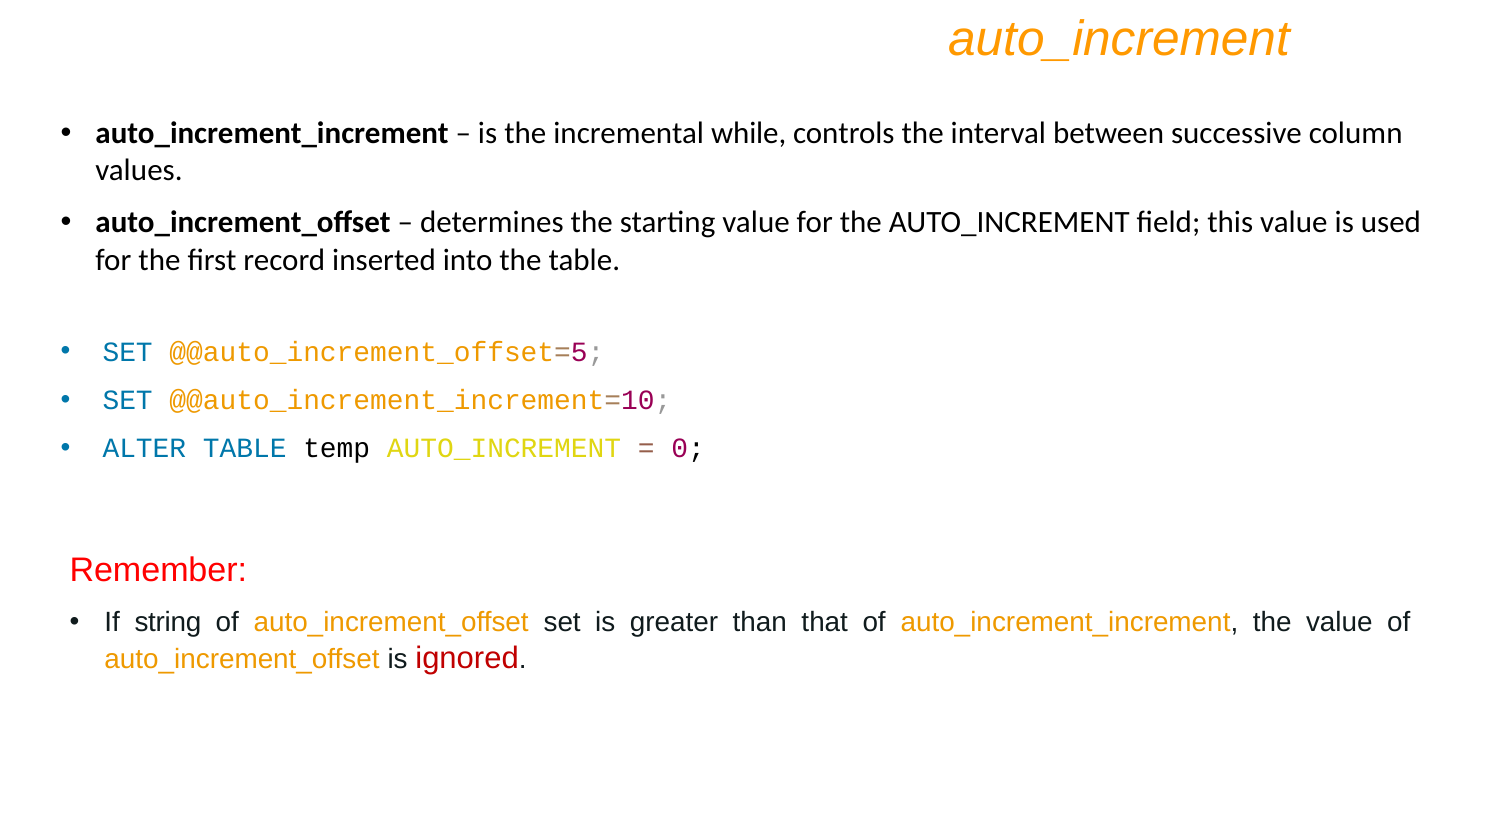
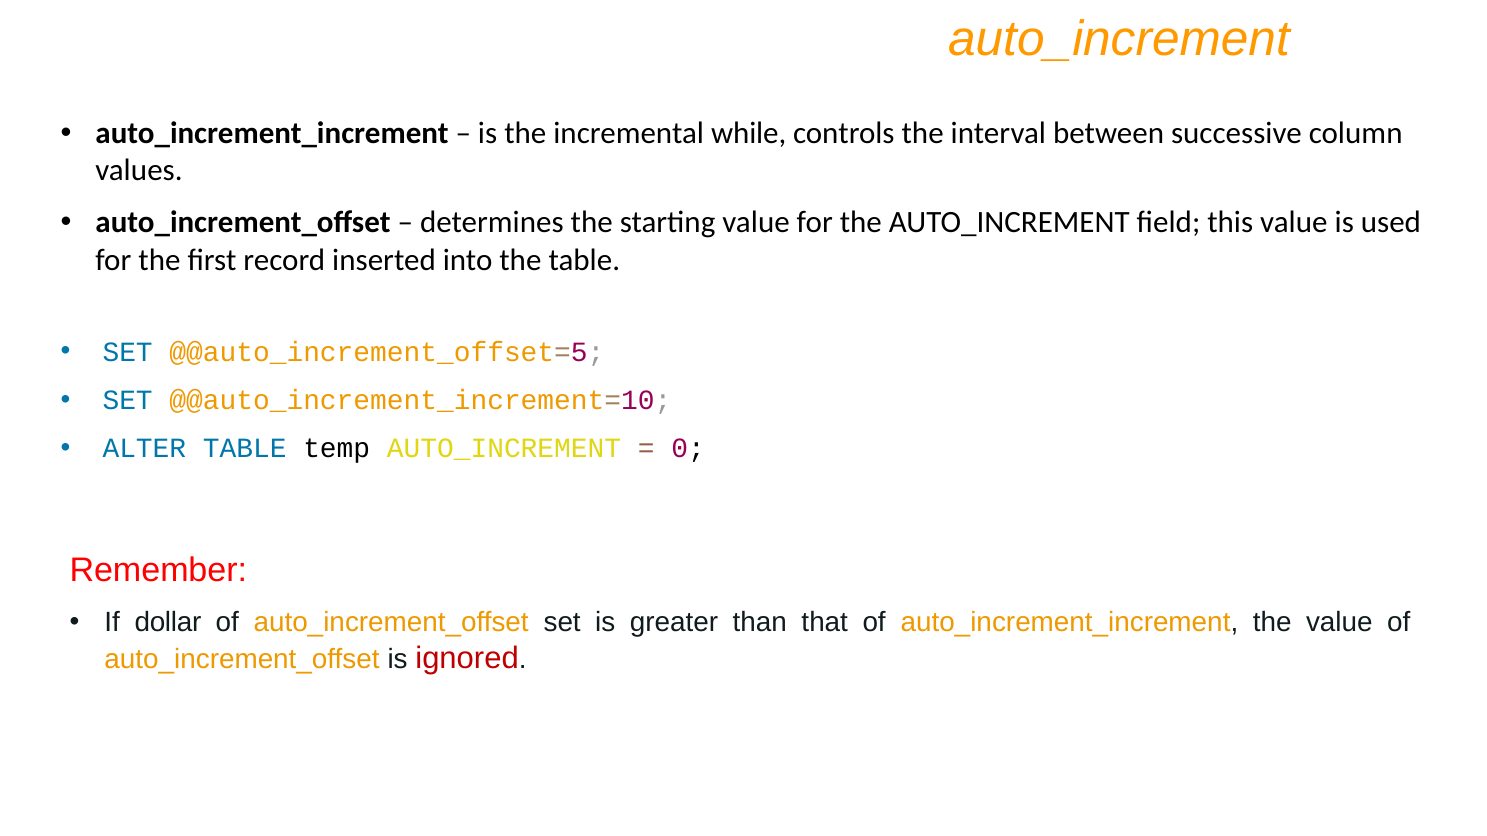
string: string -> dollar (168, 623)
